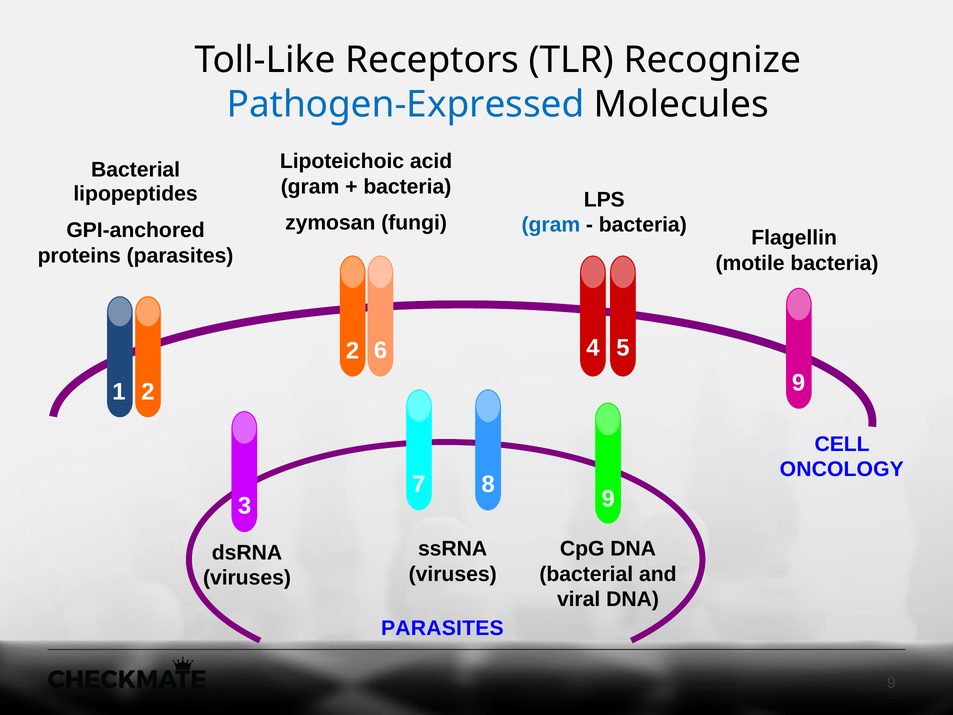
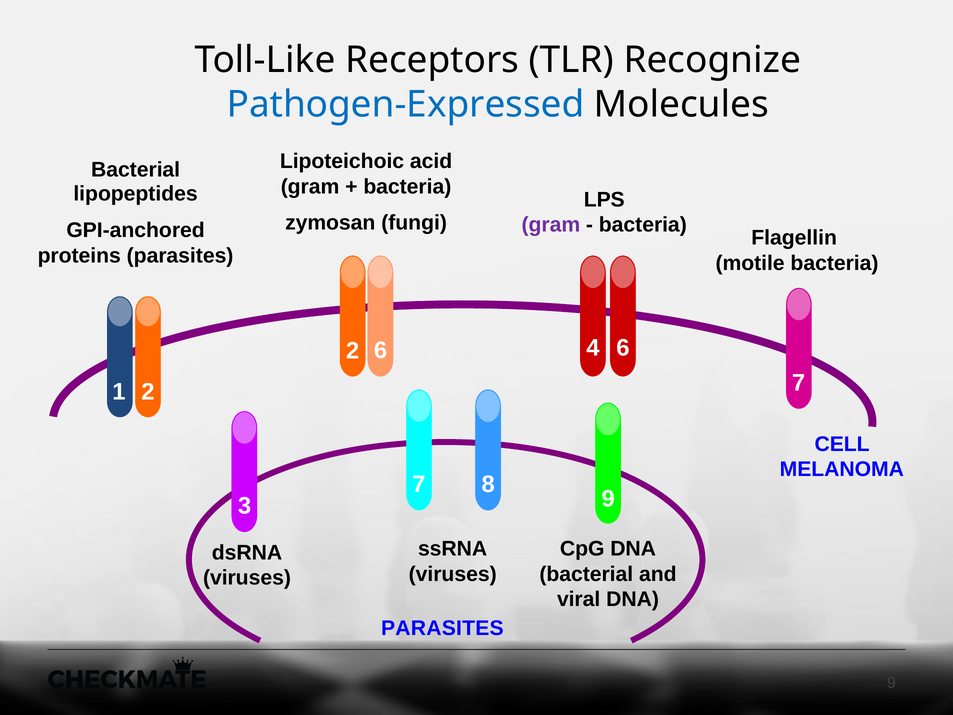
gram colour: blue -> purple (551, 225)
4 5: 5 -> 6 (623, 348)
9: 9 -> 7 (799, 383)
ONCOLOGY: ONCOLOGY -> MELANOMA (842, 469)
